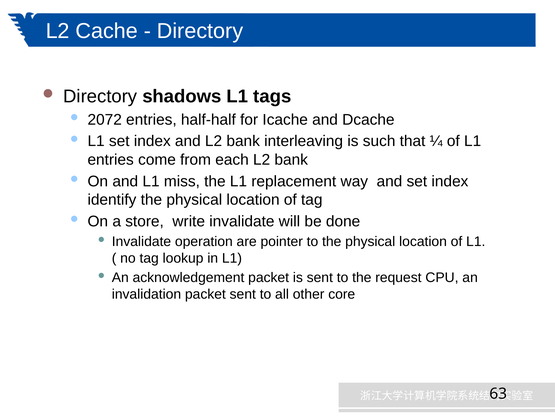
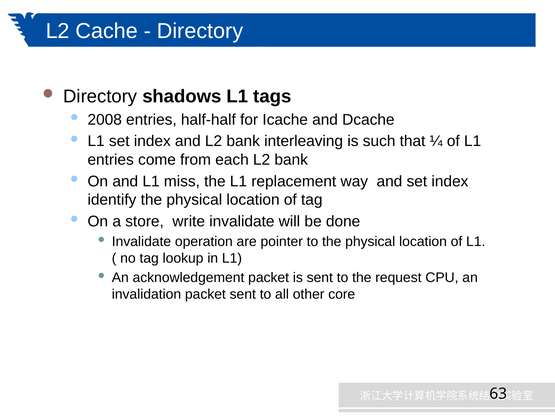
2072: 2072 -> 2008 (105, 120)
